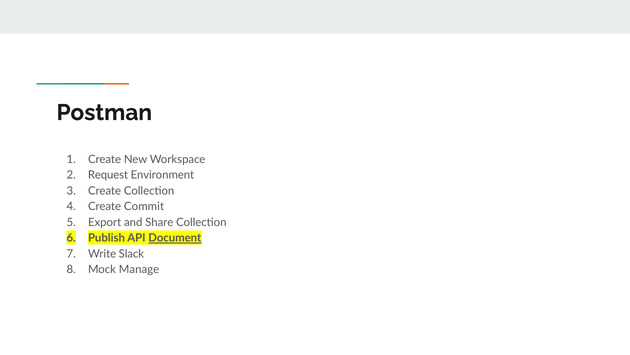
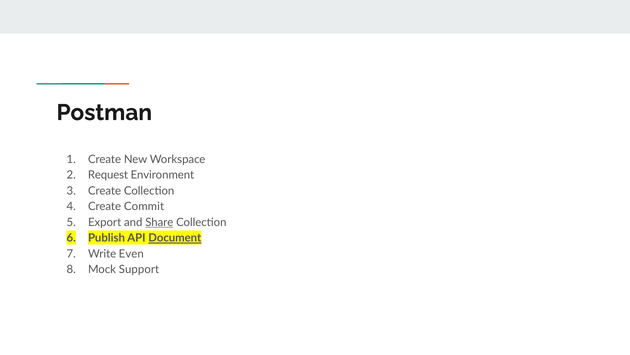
Share underline: none -> present (159, 222)
Slack: Slack -> Even (131, 253)
Manage: Manage -> Support (139, 269)
